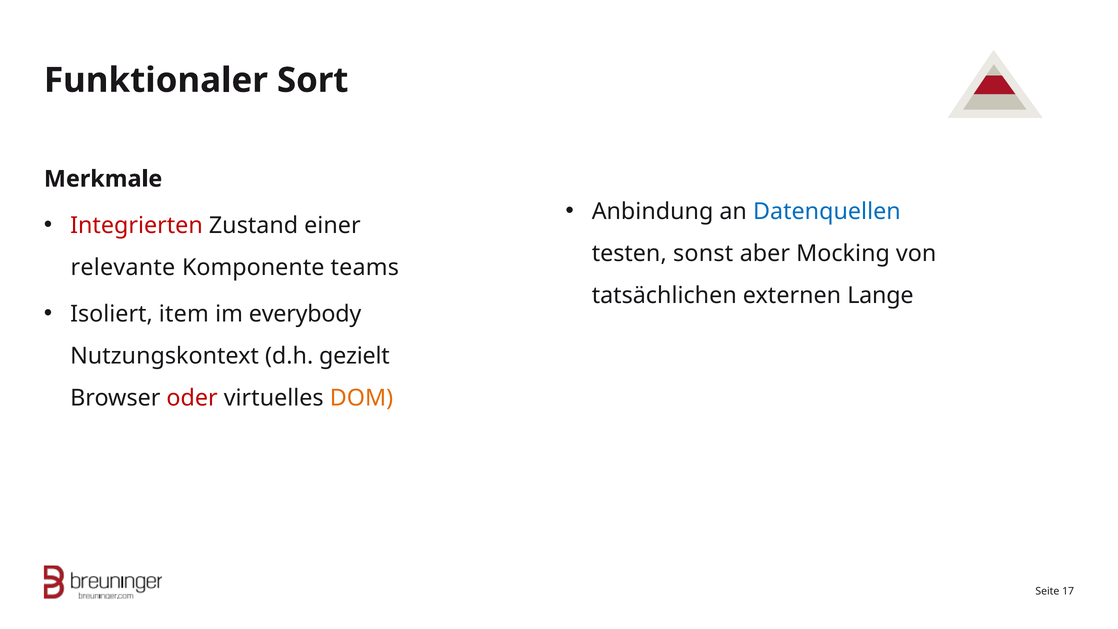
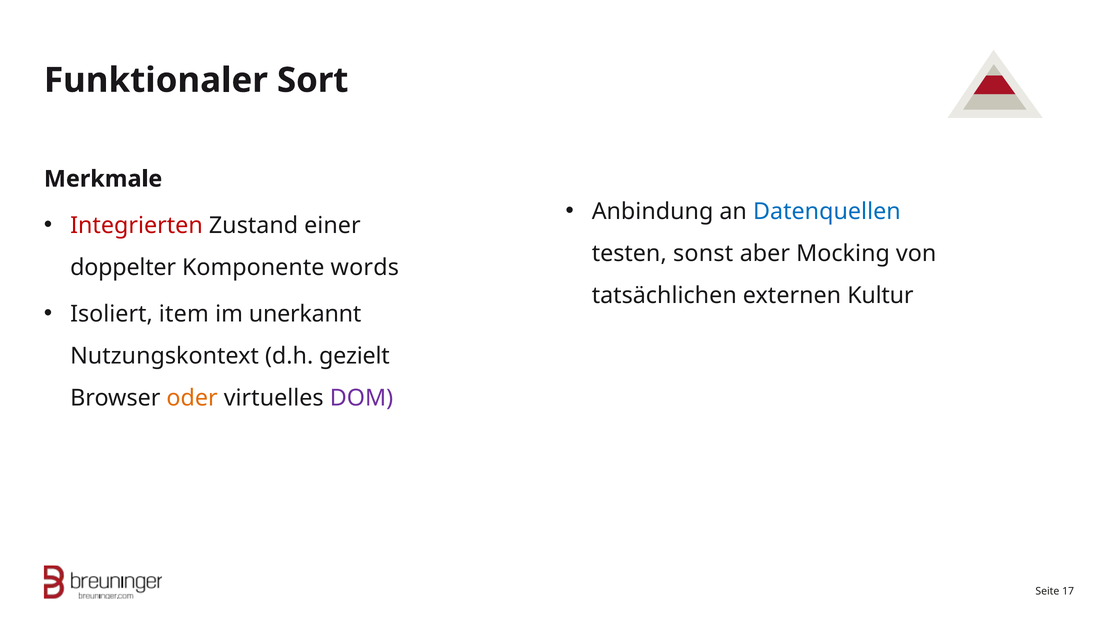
relevante: relevante -> doppelter (123, 267)
teams: teams -> words (365, 267)
Lange: Lange -> Kultur (880, 295)
everybody: everybody -> unerkannt (305, 314)
oder colour: red -> orange (192, 398)
DOM colour: orange -> purple (362, 398)
